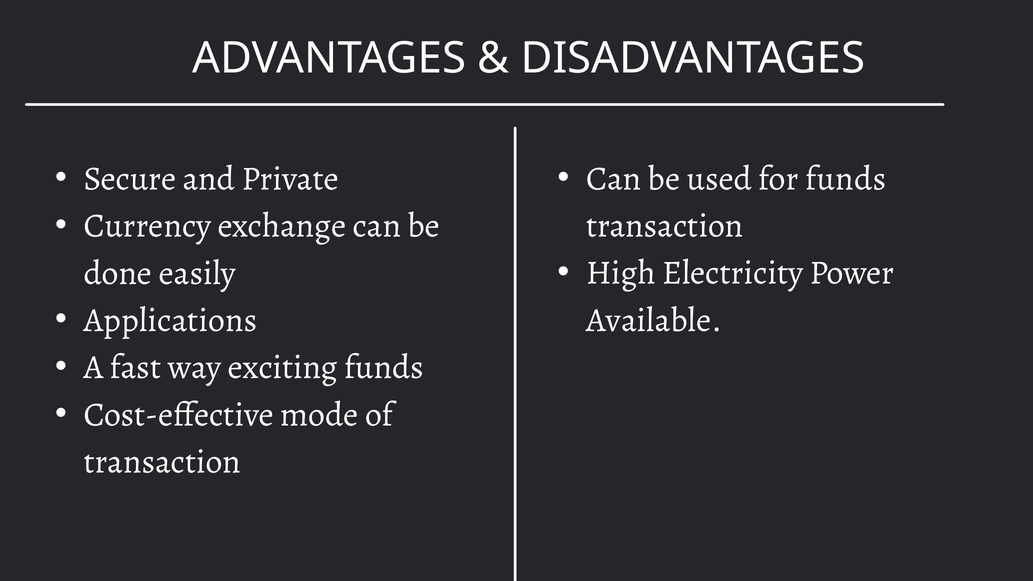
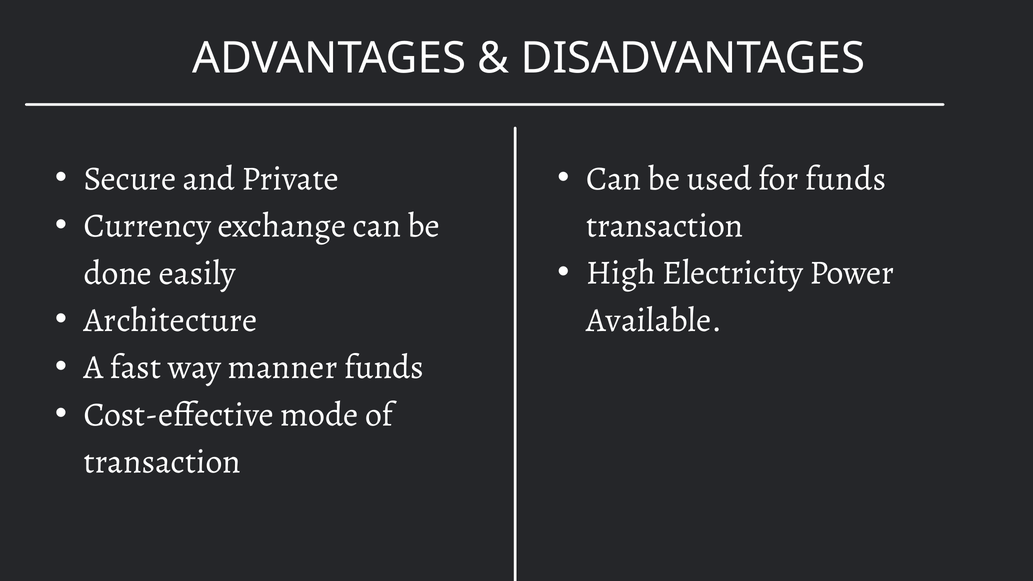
Applications: Applications -> Architecture (170, 320)
exciting: exciting -> manner (283, 367)
